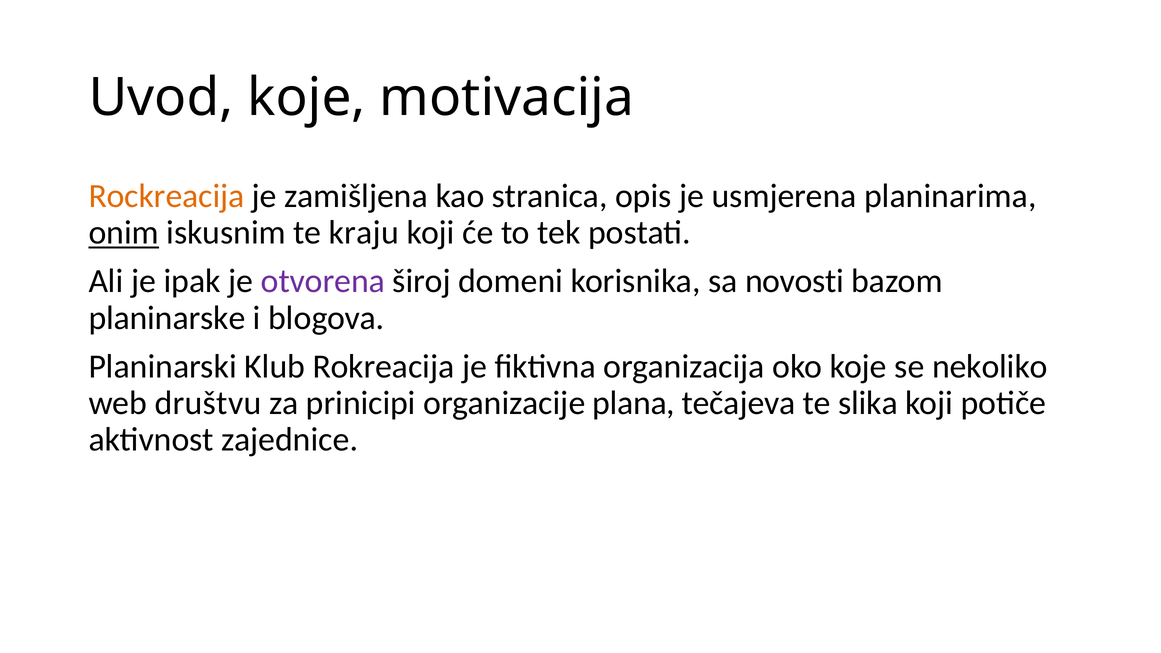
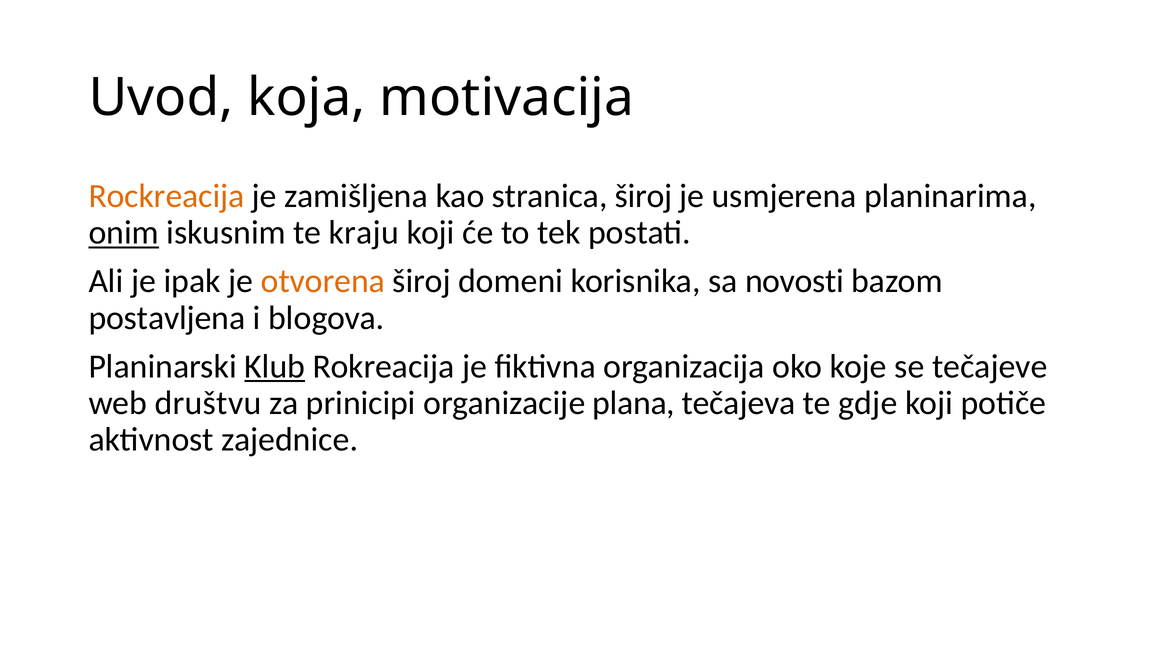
Uvod koje: koje -> koja (307, 98)
stranica opis: opis -> široj (643, 196)
otvorena colour: purple -> orange (323, 281)
planinarske: planinarske -> postavljena (167, 318)
Klub underline: none -> present (275, 366)
nekoliko: nekoliko -> tečajeve (990, 366)
slika: slika -> gdje (868, 403)
